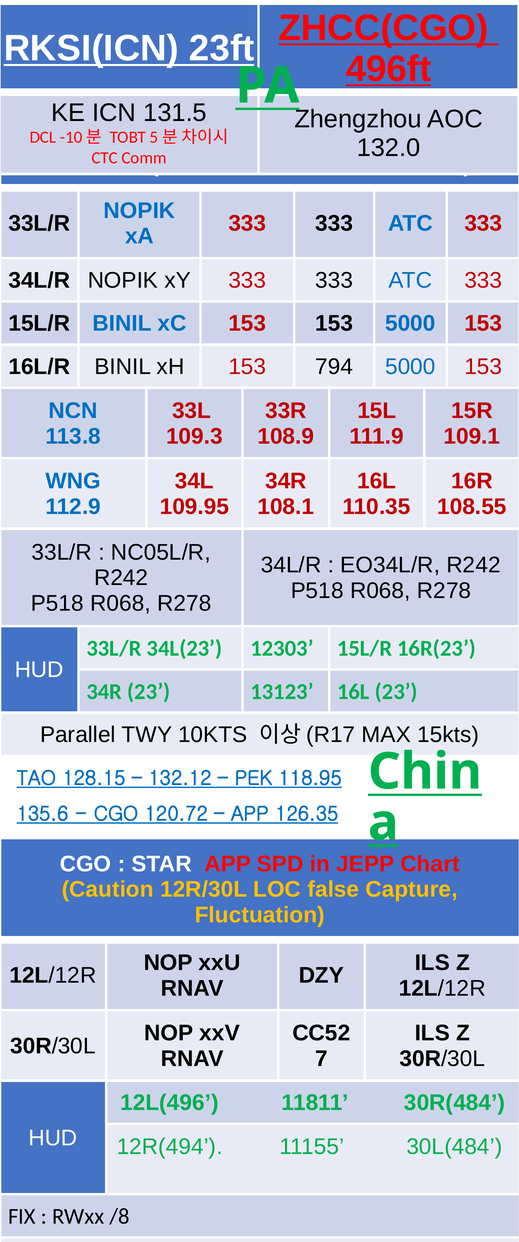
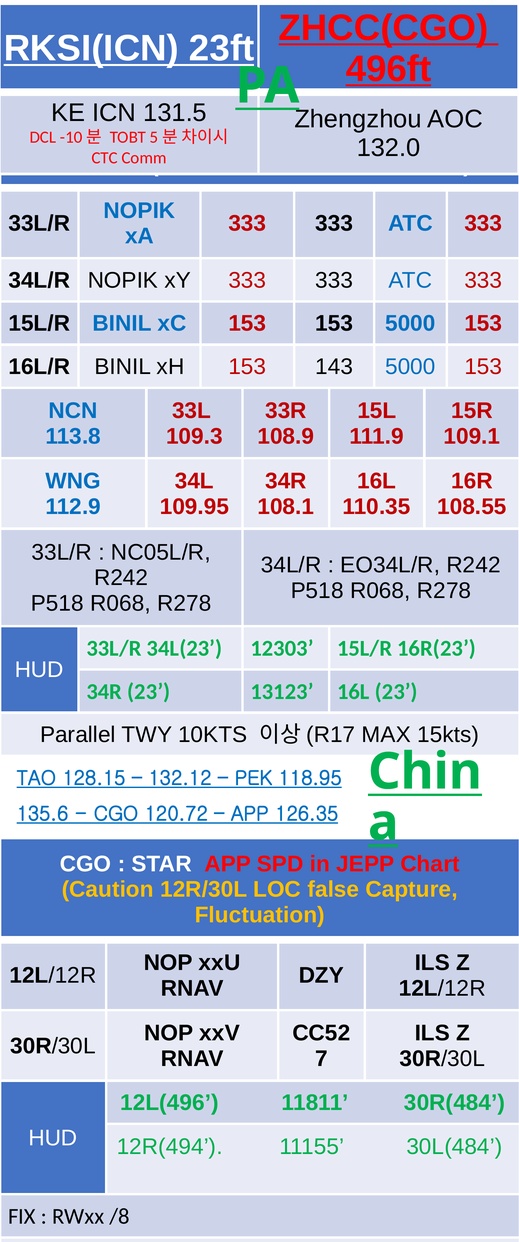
794: 794 -> 143 (334, 367)
